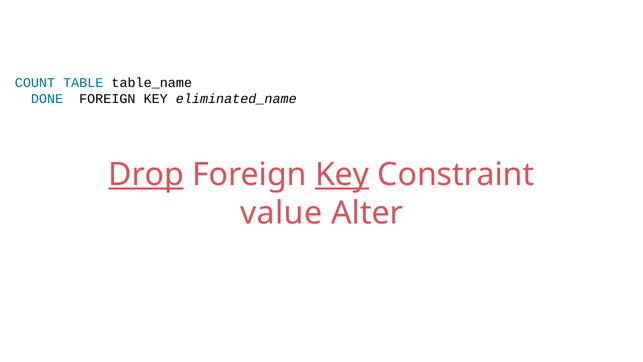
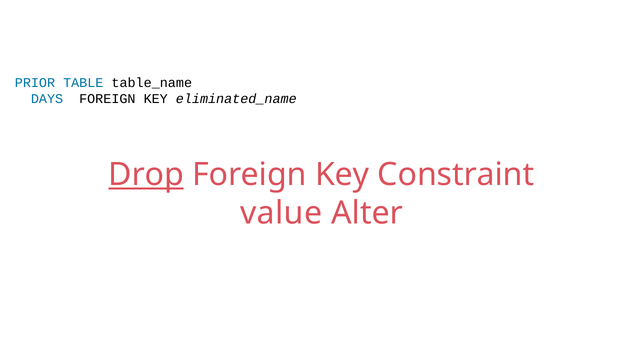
COUNT: COUNT -> PRIOR (35, 83)
DONE: DONE -> DAYS (47, 99)
Key underline: present -> none (342, 174)
